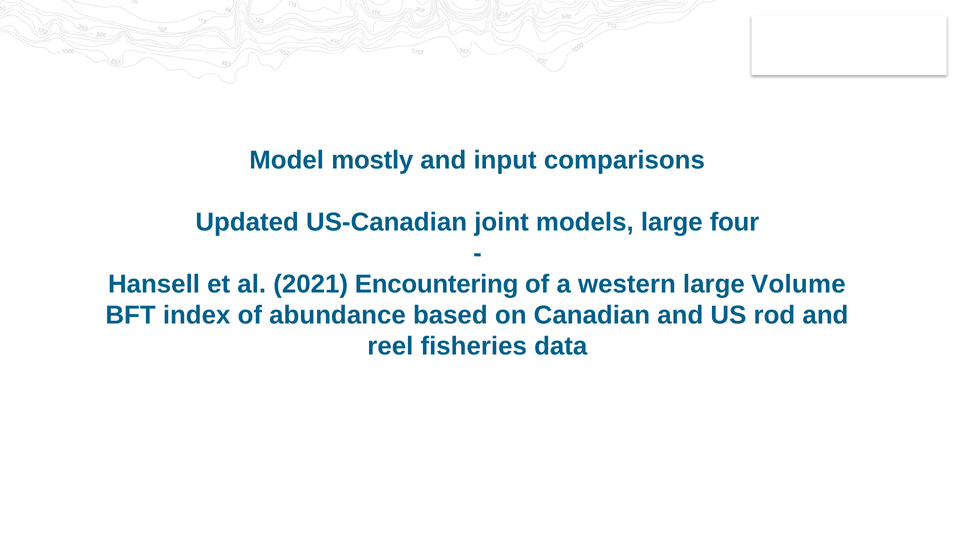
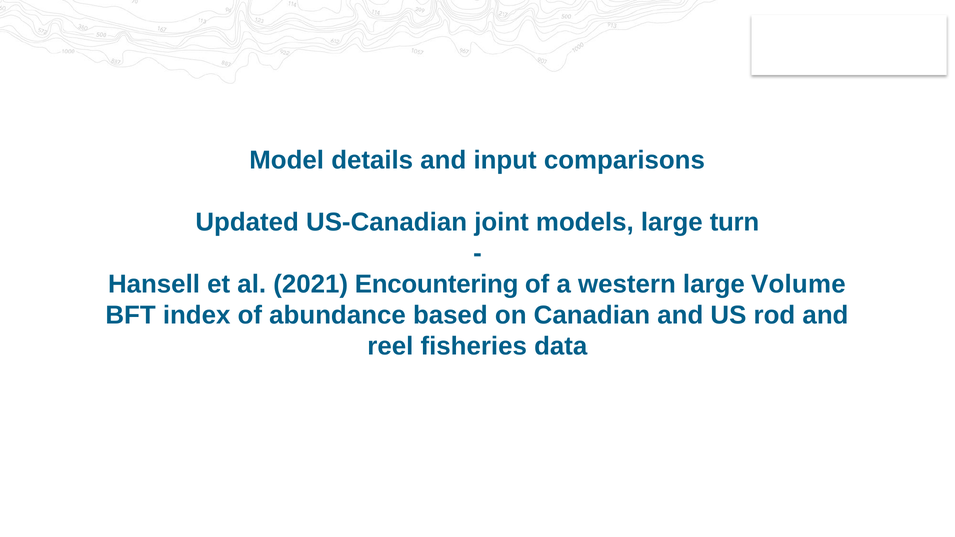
mostly: mostly -> details (372, 160)
four: four -> turn (734, 222)
